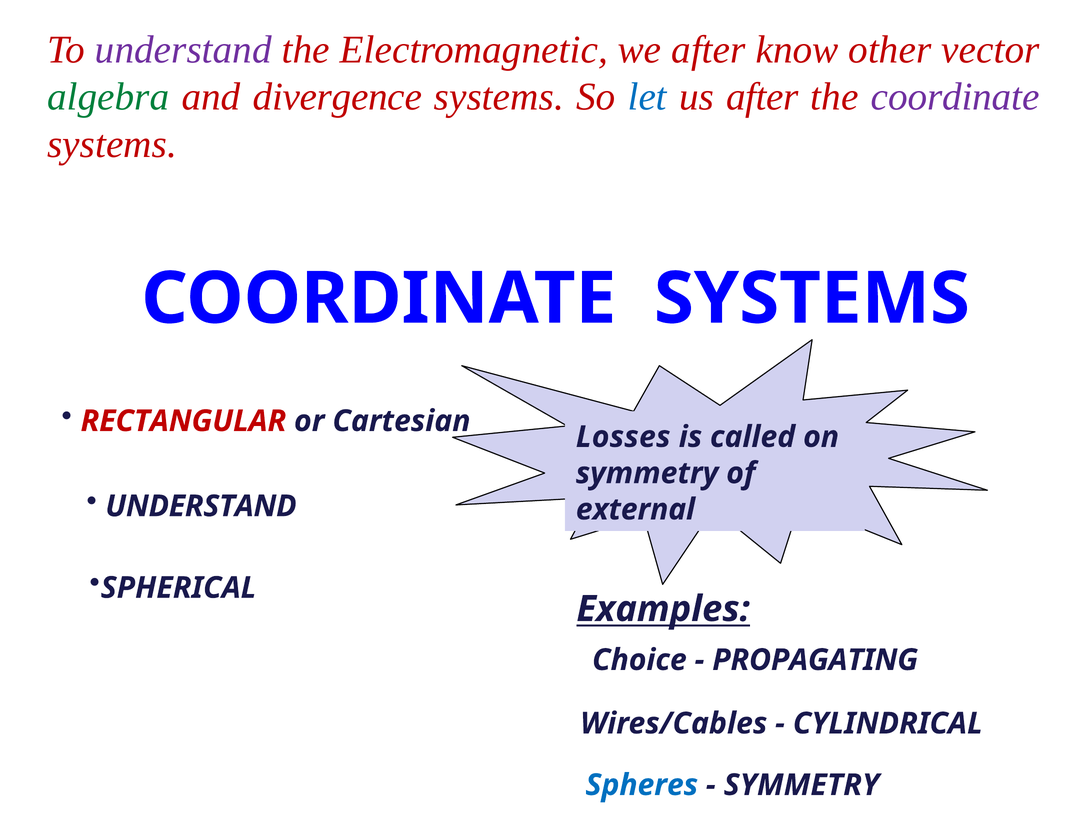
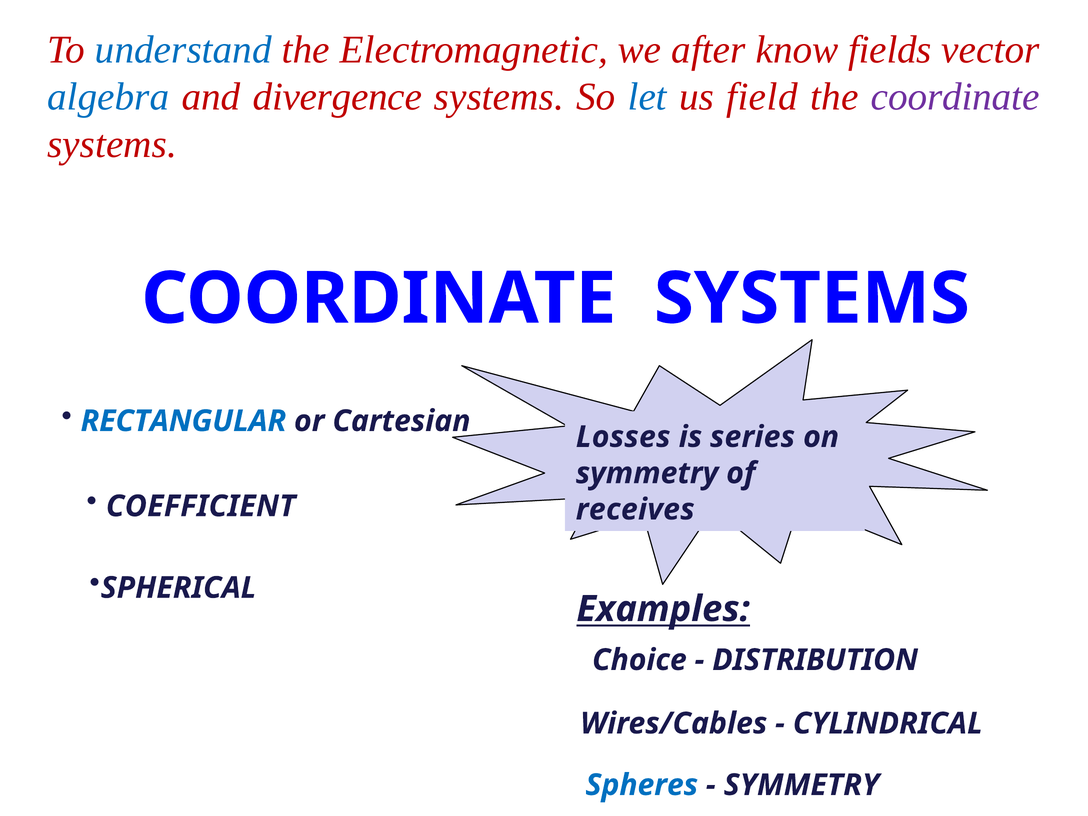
understand colour: purple -> blue (183, 50)
other: other -> fields (890, 50)
algebra colour: green -> blue (108, 97)
us after: after -> field (762, 97)
RECTANGULAR colour: red -> blue (183, 421)
called: called -> series (753, 437)
UNDERSTAND: UNDERSTAND -> COEFFICIENT (201, 506)
external: external -> receives (635, 509)
PROPAGATING: PROPAGATING -> DISTRIBUTION (815, 660)
